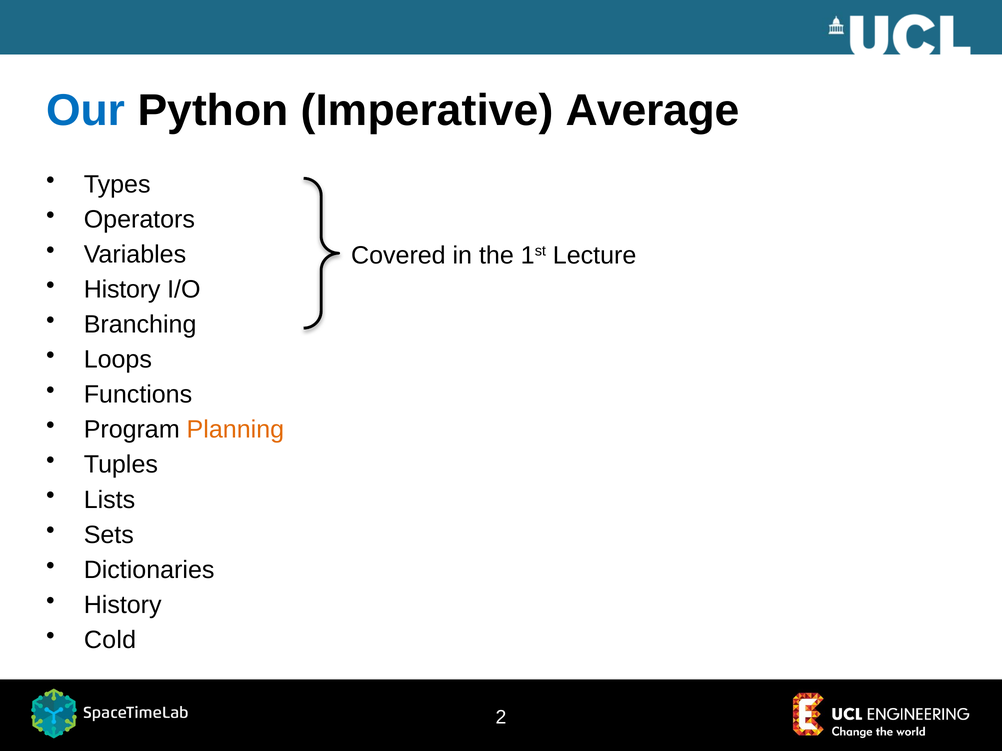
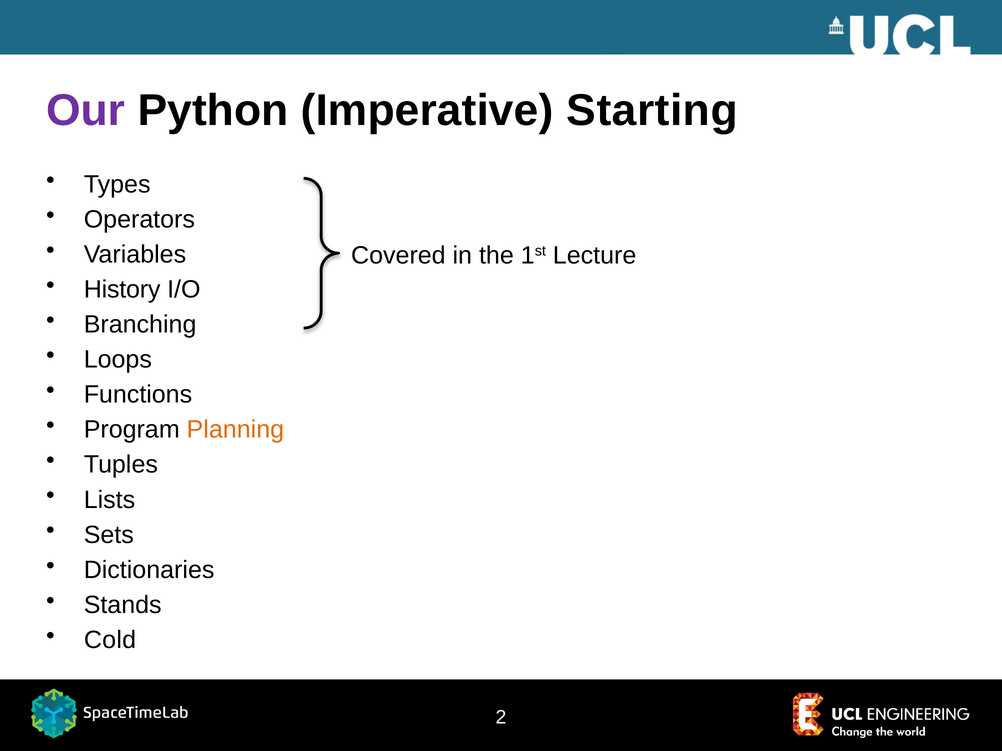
Our colour: blue -> purple (86, 111)
Average: Average -> Starting (652, 111)
History: History -> Stands (123, 605)
